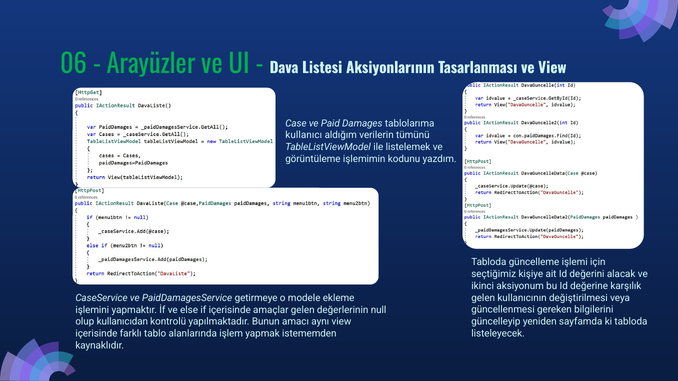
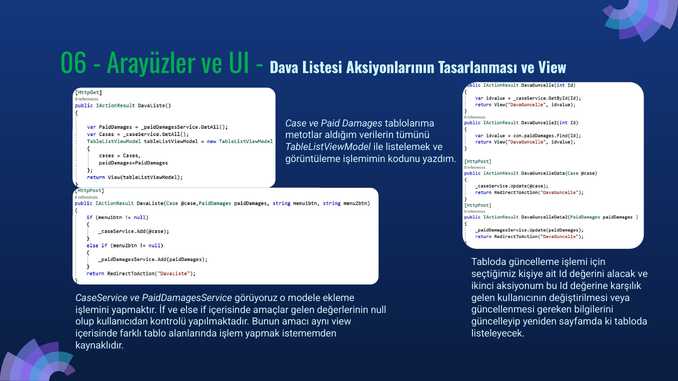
kullanıcı: kullanıcı -> metotlar (304, 135)
getirmeye: getirmeye -> görüyoruz (256, 298)
